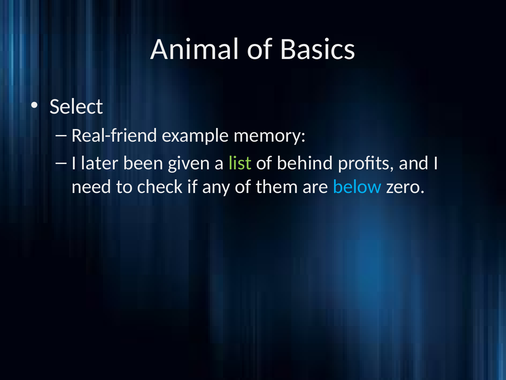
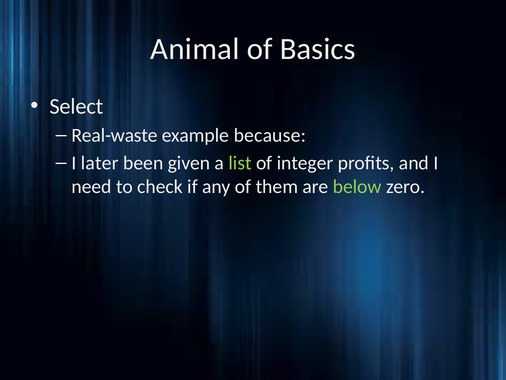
Real-friend: Real-friend -> Real-waste (115, 135)
memory: memory -> because (270, 135)
behind: behind -> integer (305, 163)
below colour: light blue -> light green (357, 186)
